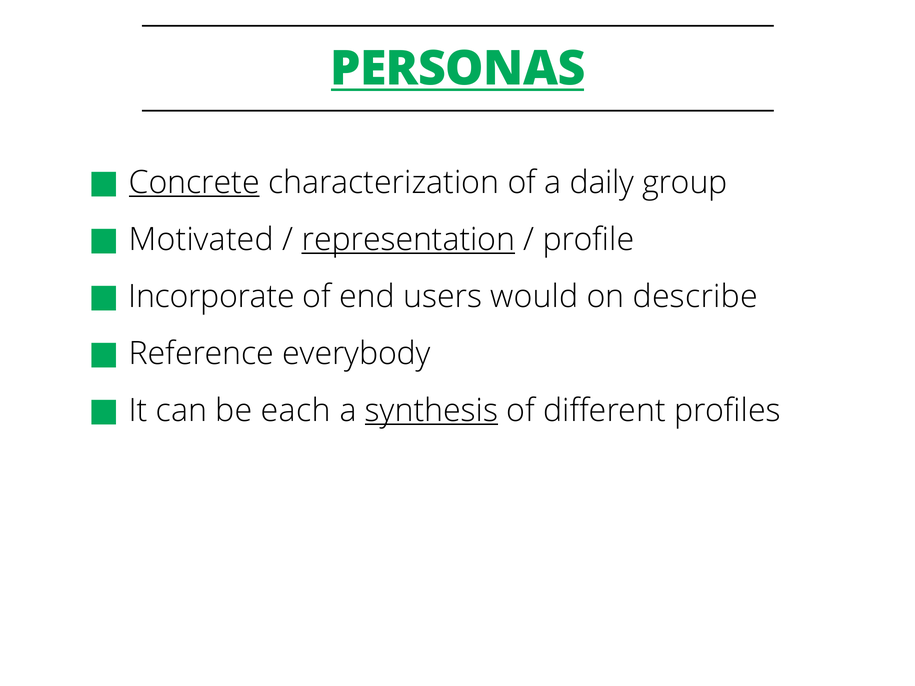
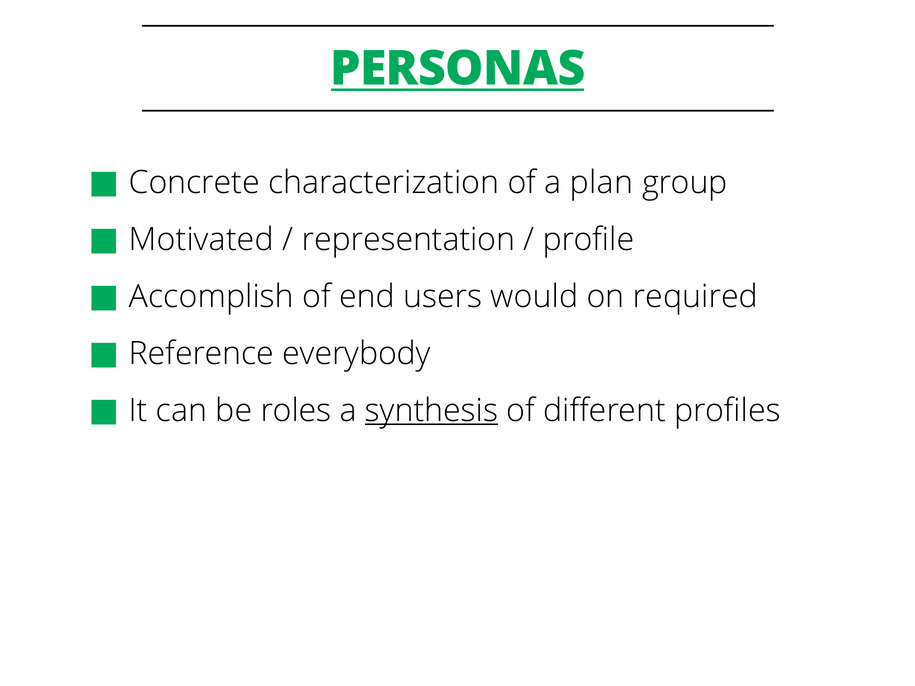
Concrete underline: present -> none (194, 183)
daily: daily -> plan (602, 183)
representation underline: present -> none (408, 240)
Incorporate: Incorporate -> Accomplish (211, 297)
describe: describe -> required (695, 297)
each: each -> roles (296, 411)
